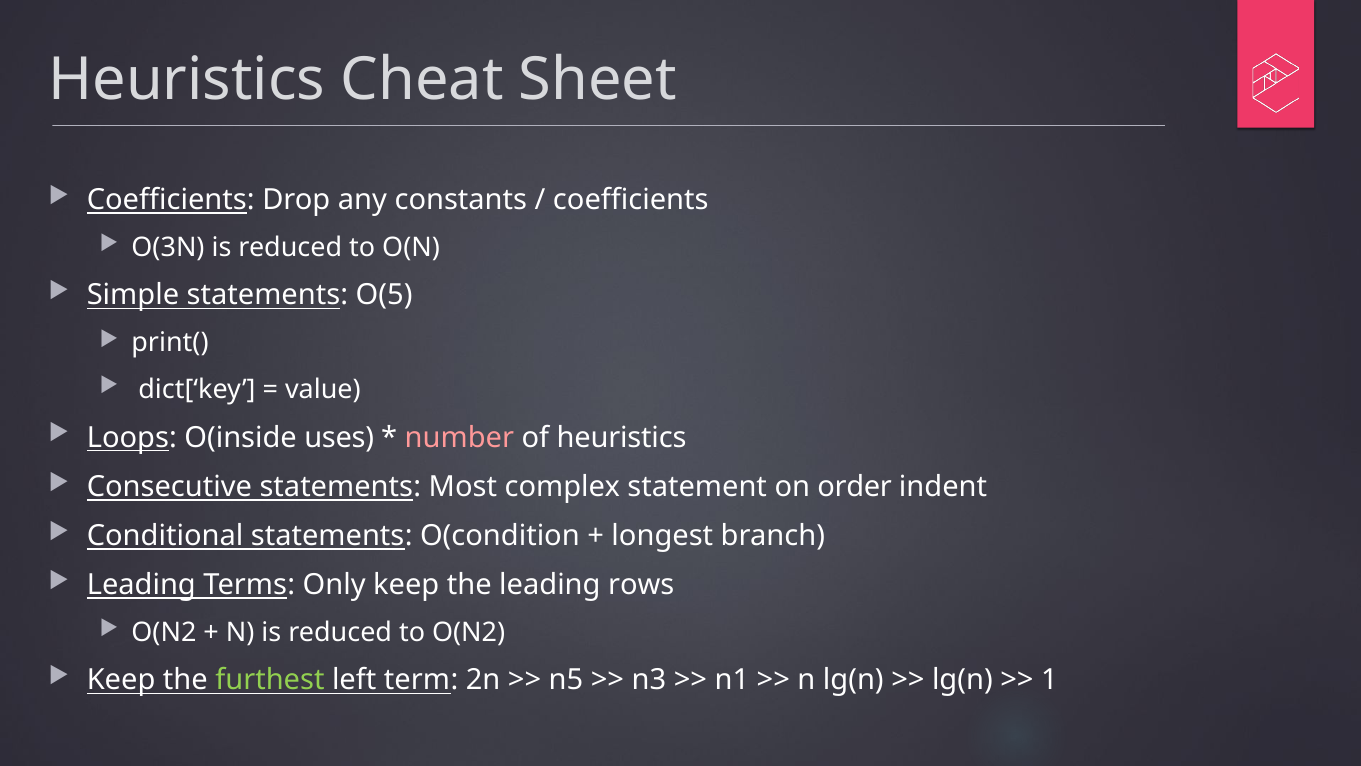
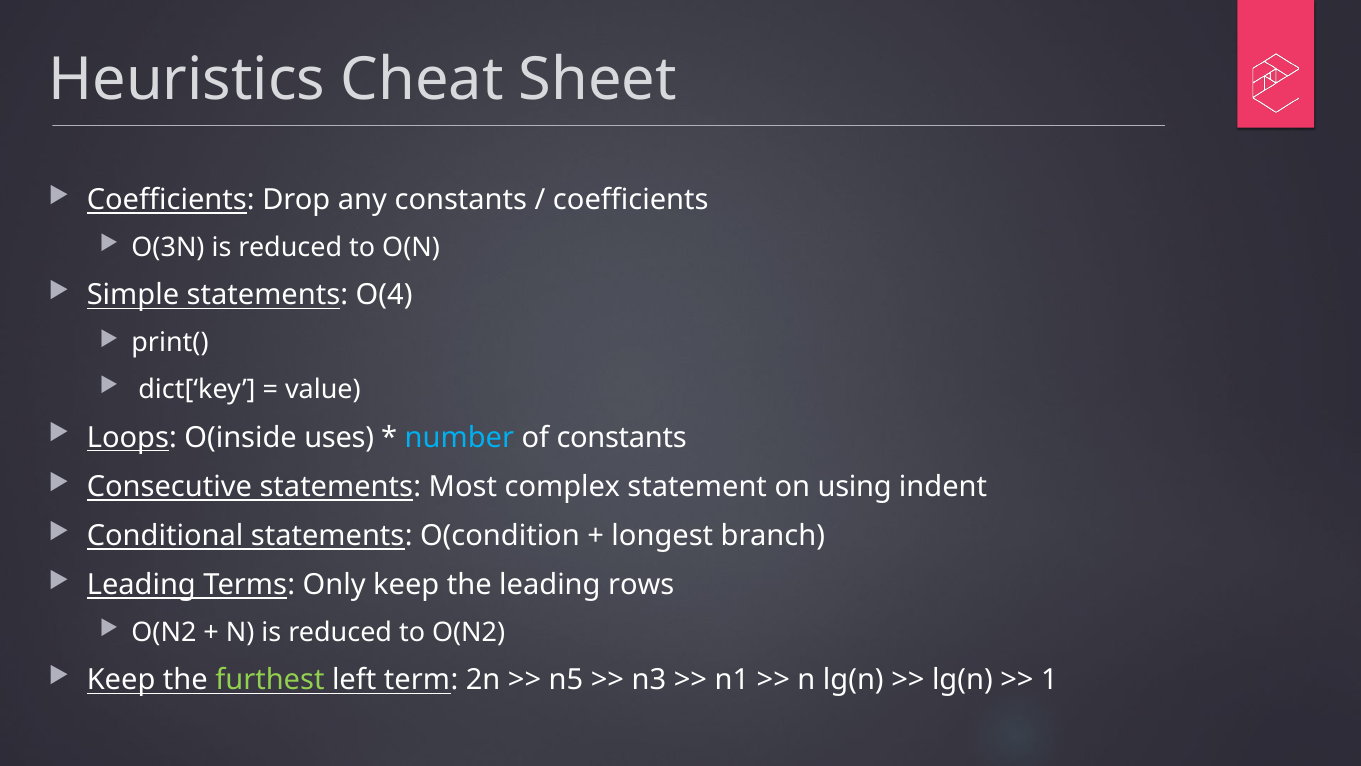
O(5: O(5 -> O(4 (384, 295)
number colour: pink -> light blue (459, 437)
of heuristics: heuristics -> constants (622, 437)
order: order -> using (855, 486)
